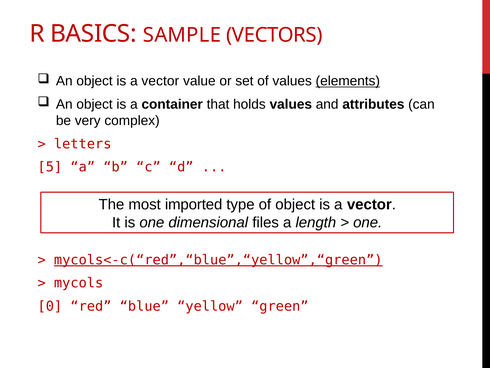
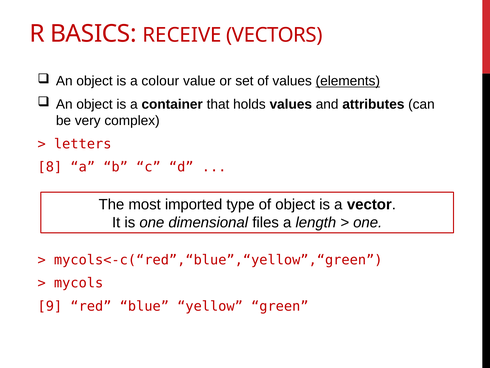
SAMPLE: SAMPLE -> RECEIVE (182, 35)
vector: vector -> colour (160, 81)
5: 5 -> 8 (50, 167)
mycols<-c(“red”,“blue”,“yellow”,“green underline: present -> none (218, 260)
0: 0 -> 9 (50, 306)
